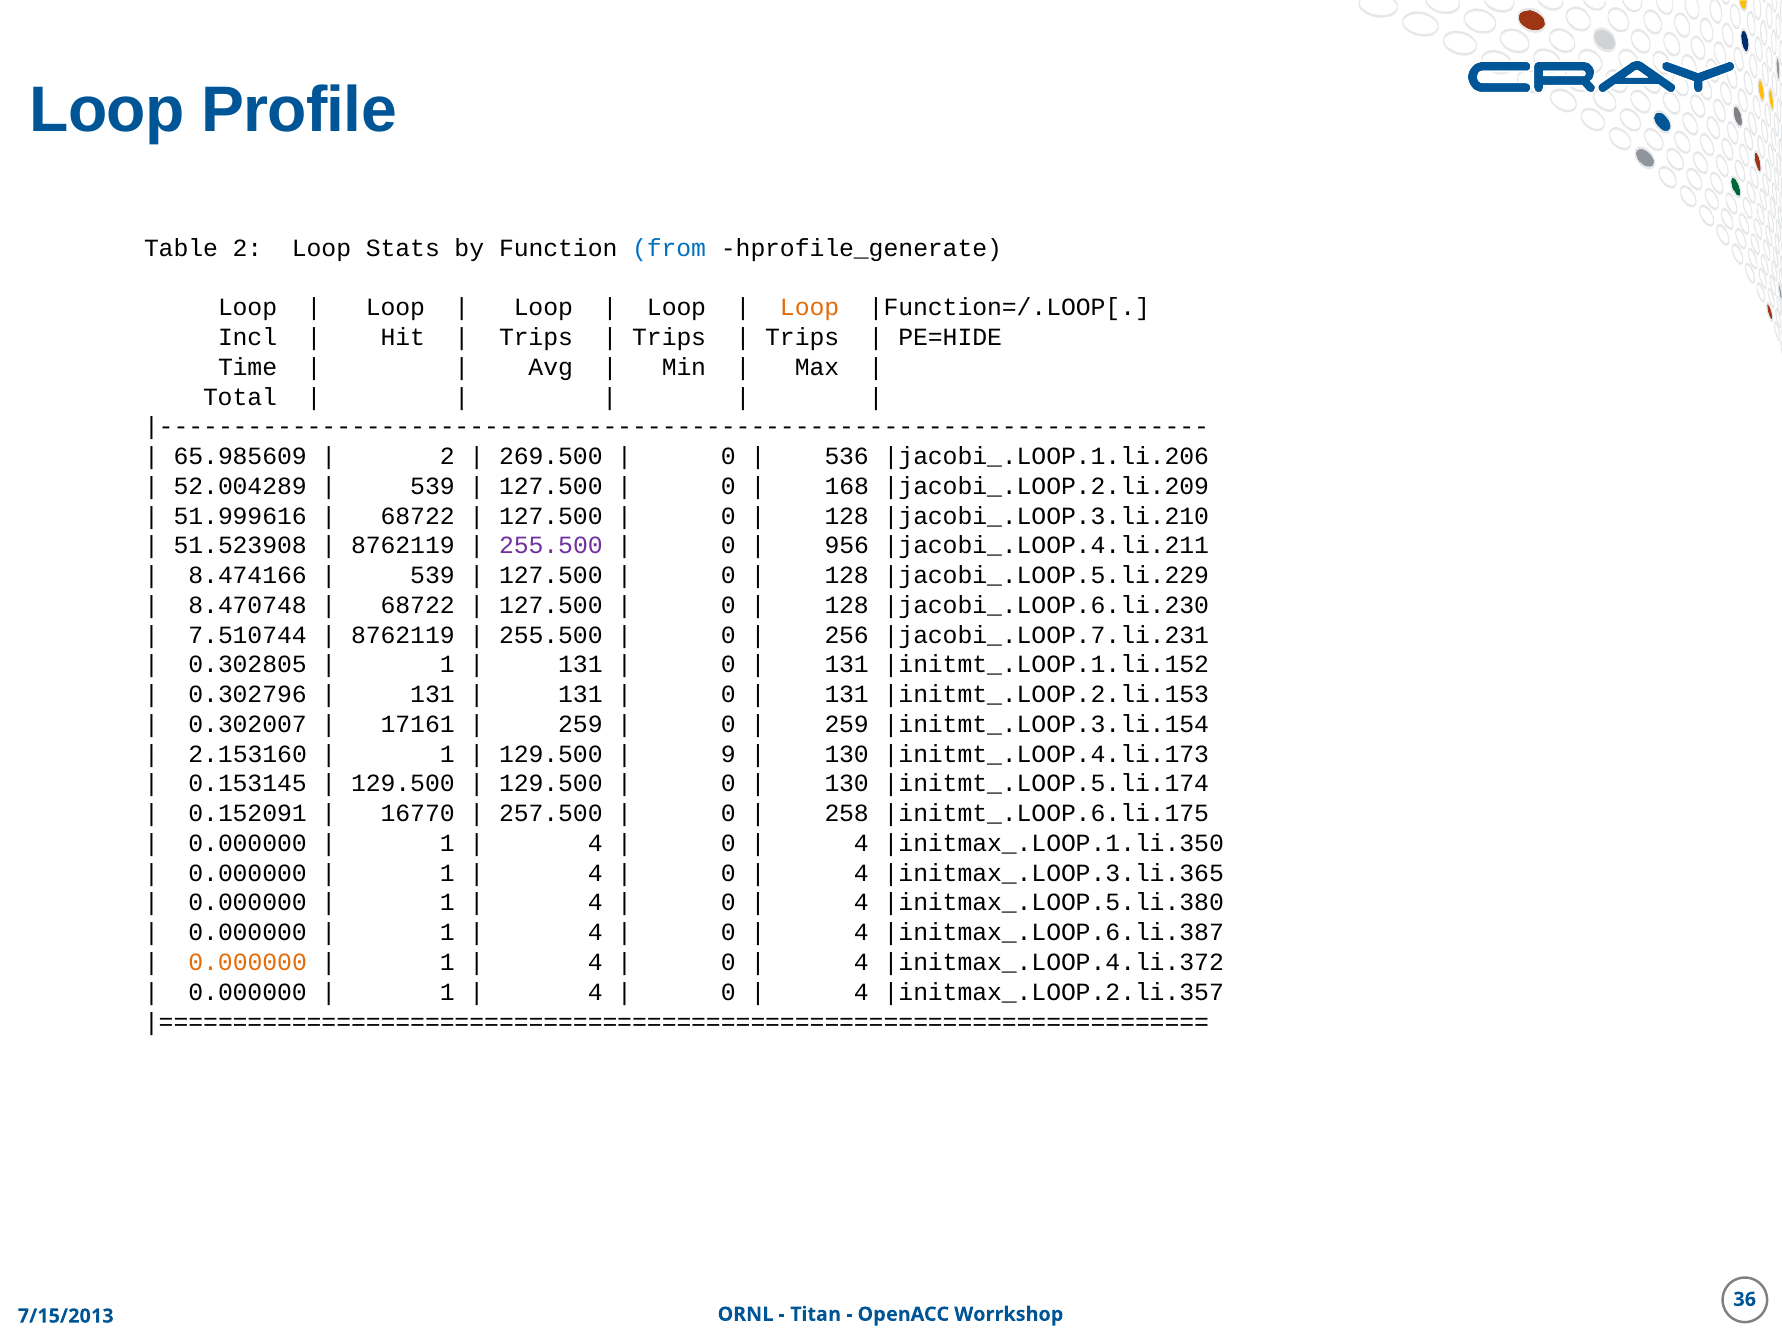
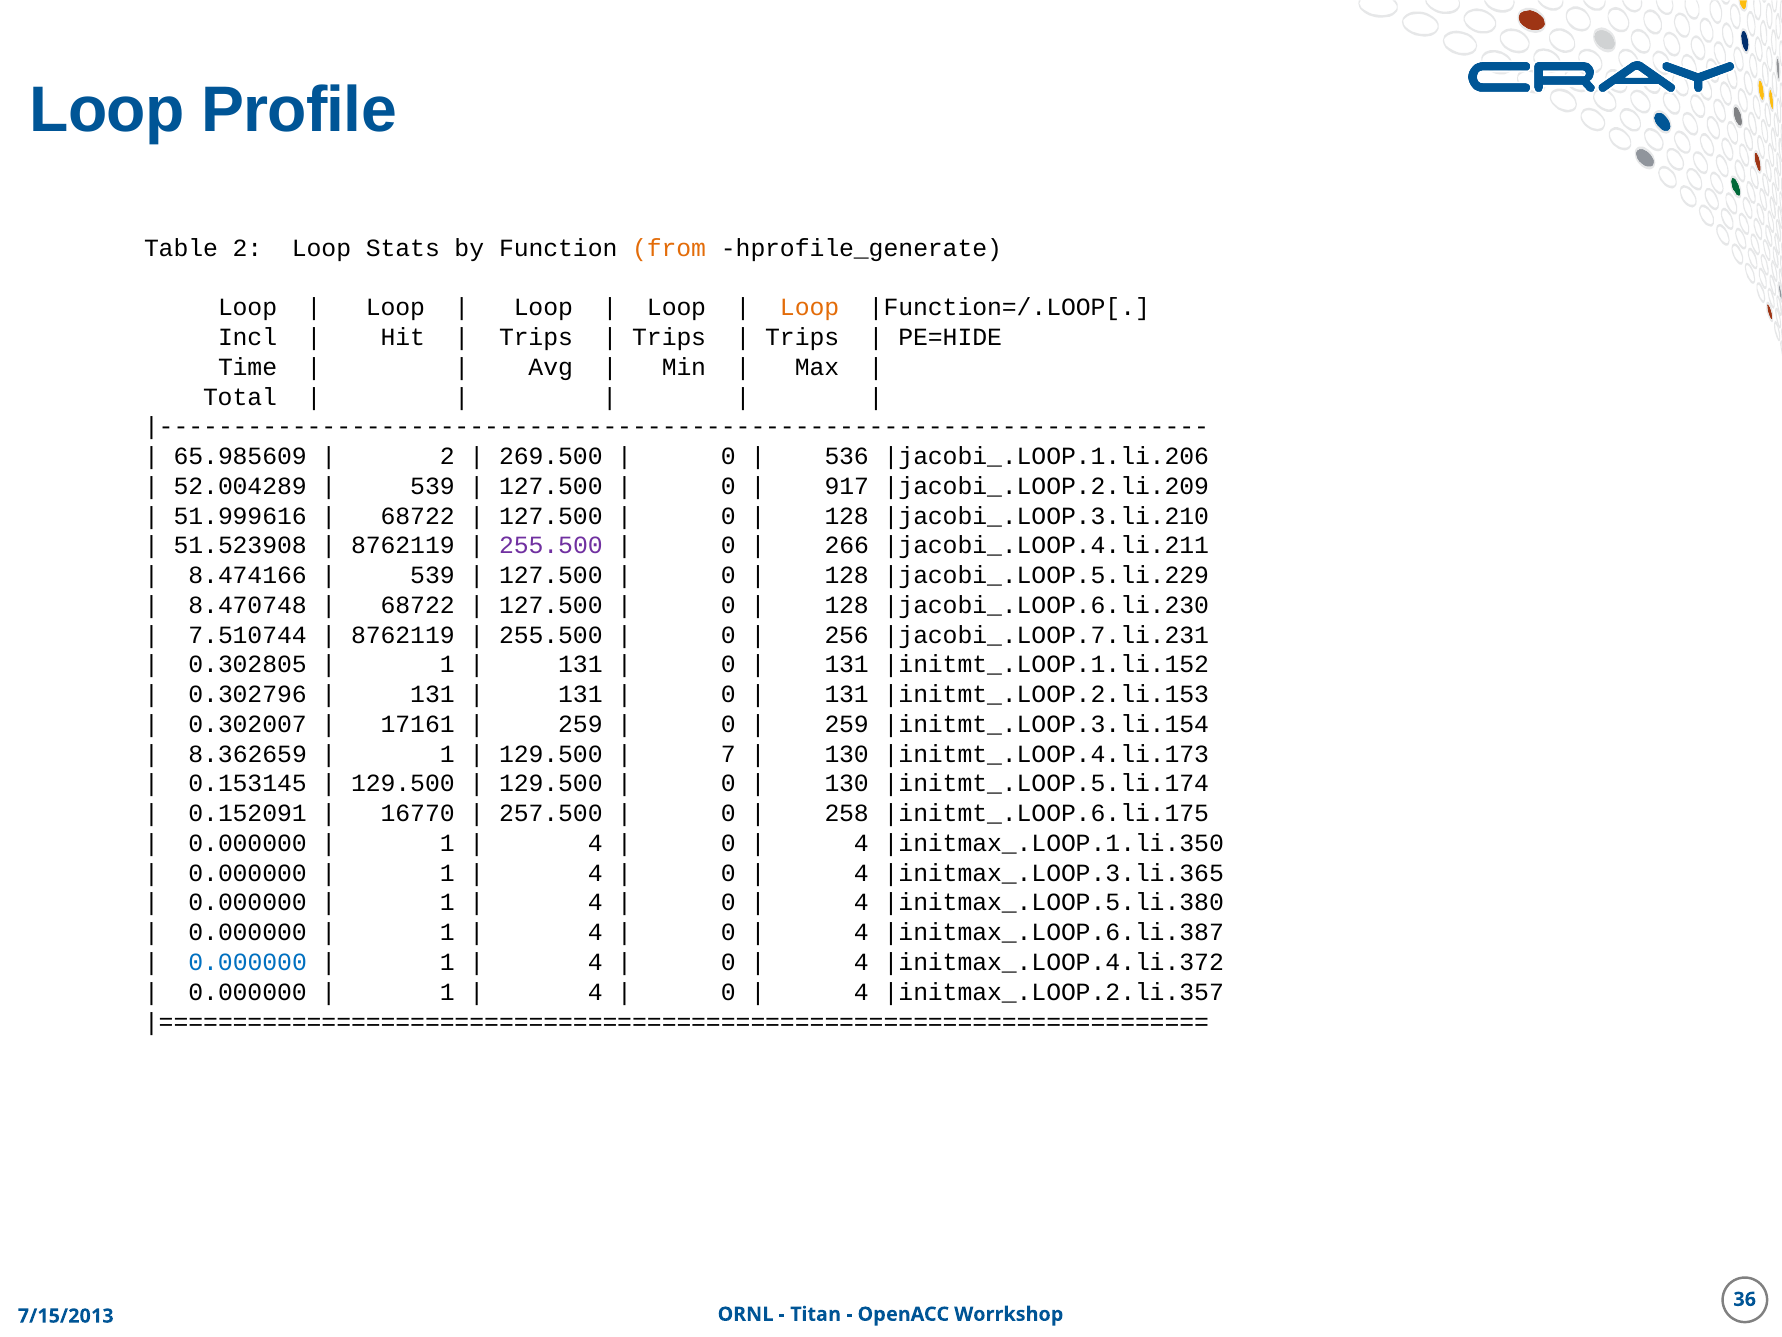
from colour: blue -> orange (669, 248)
168: 168 -> 917 (847, 486)
956: 956 -> 266 (847, 546)
2.153160: 2.153160 -> 8.362659 (248, 754)
9: 9 -> 7 (728, 754)
0.000000 colour: orange -> blue (248, 962)
